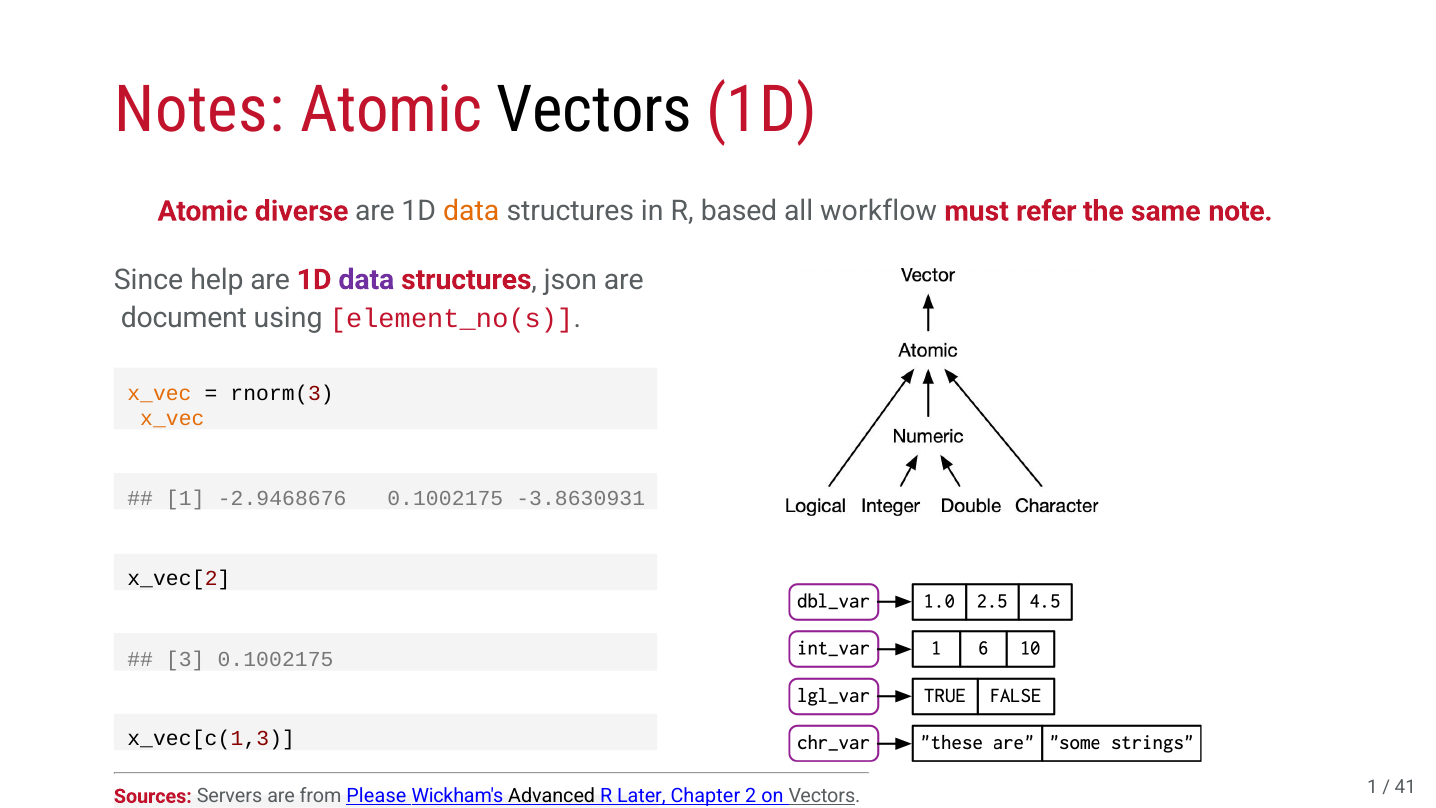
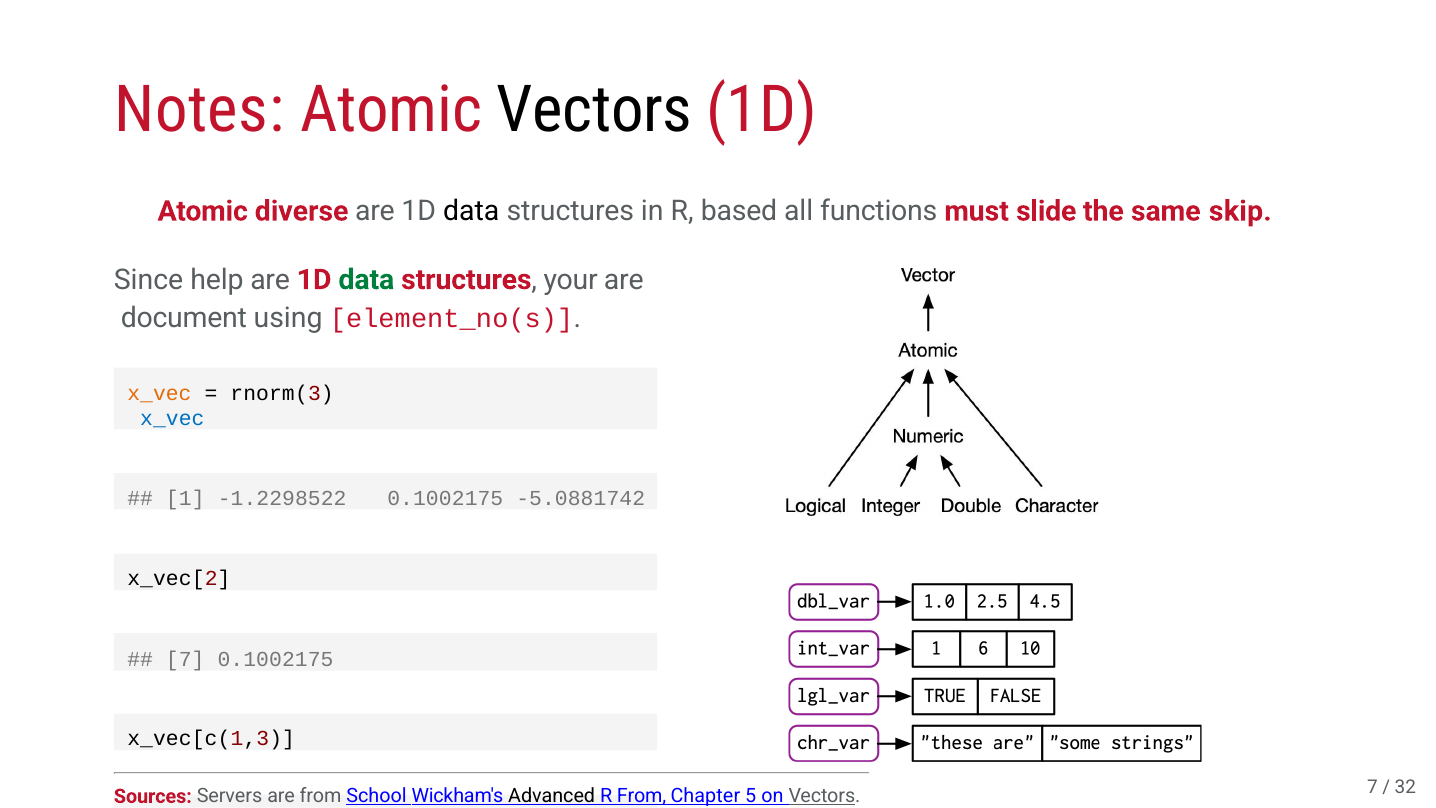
data colour: orange -> black (471, 211)
workflow: workflow -> functions (879, 211)
refer: refer -> slide (1046, 211)
note: note -> skip (1240, 211)
data colour: purple -> green (366, 280)
json: json -> your (571, 280)
x_vec colour: orange -> blue (172, 418)
-2.9468676: -2.9468676 -> -1.2298522 (282, 498)
-3.8630931: -3.8630931 -> -5.0881742 (581, 498)
3: 3 -> 7 (185, 660)
Please: Please -> School (376, 796)
R Later: Later -> From (642, 796)
2: 2 -> 5 (751, 796)
Vectors 1: 1 -> 7 (1372, 787)
41: 41 -> 32 (1405, 787)
